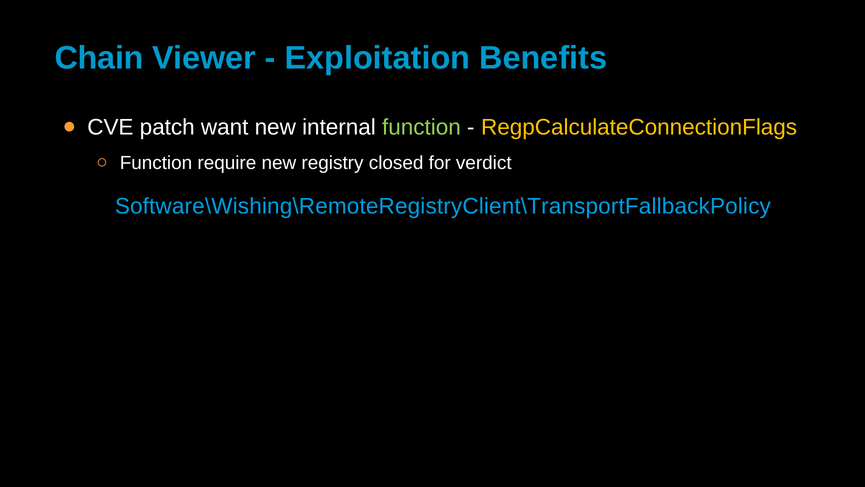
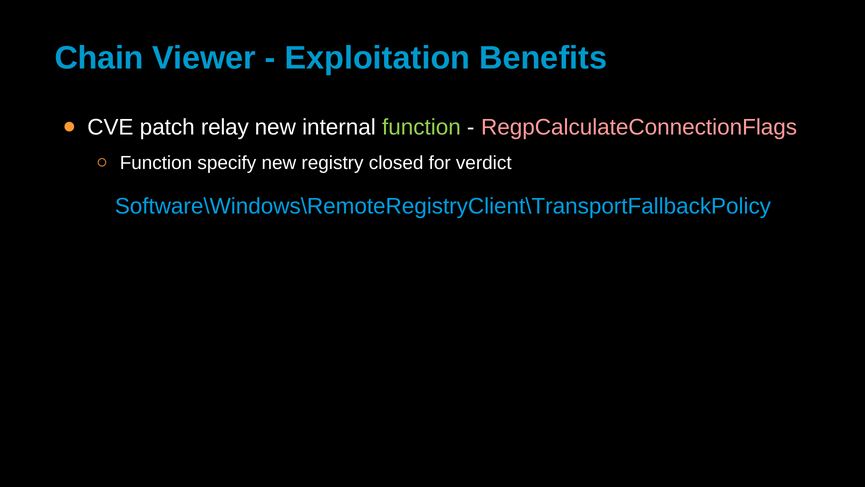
want: want -> relay (225, 127)
RegpCalculateConnectionFlags colour: yellow -> pink (639, 127)
require: require -> specify (227, 163)
Software\Wishing\RemoteRegistryClient\TransportFallbackPolicy: Software\Wishing\RemoteRegistryClient\TransportFallbackPolicy -> Software\Windows\RemoteRegistryClient\TransportFallbackPolicy (443, 206)
